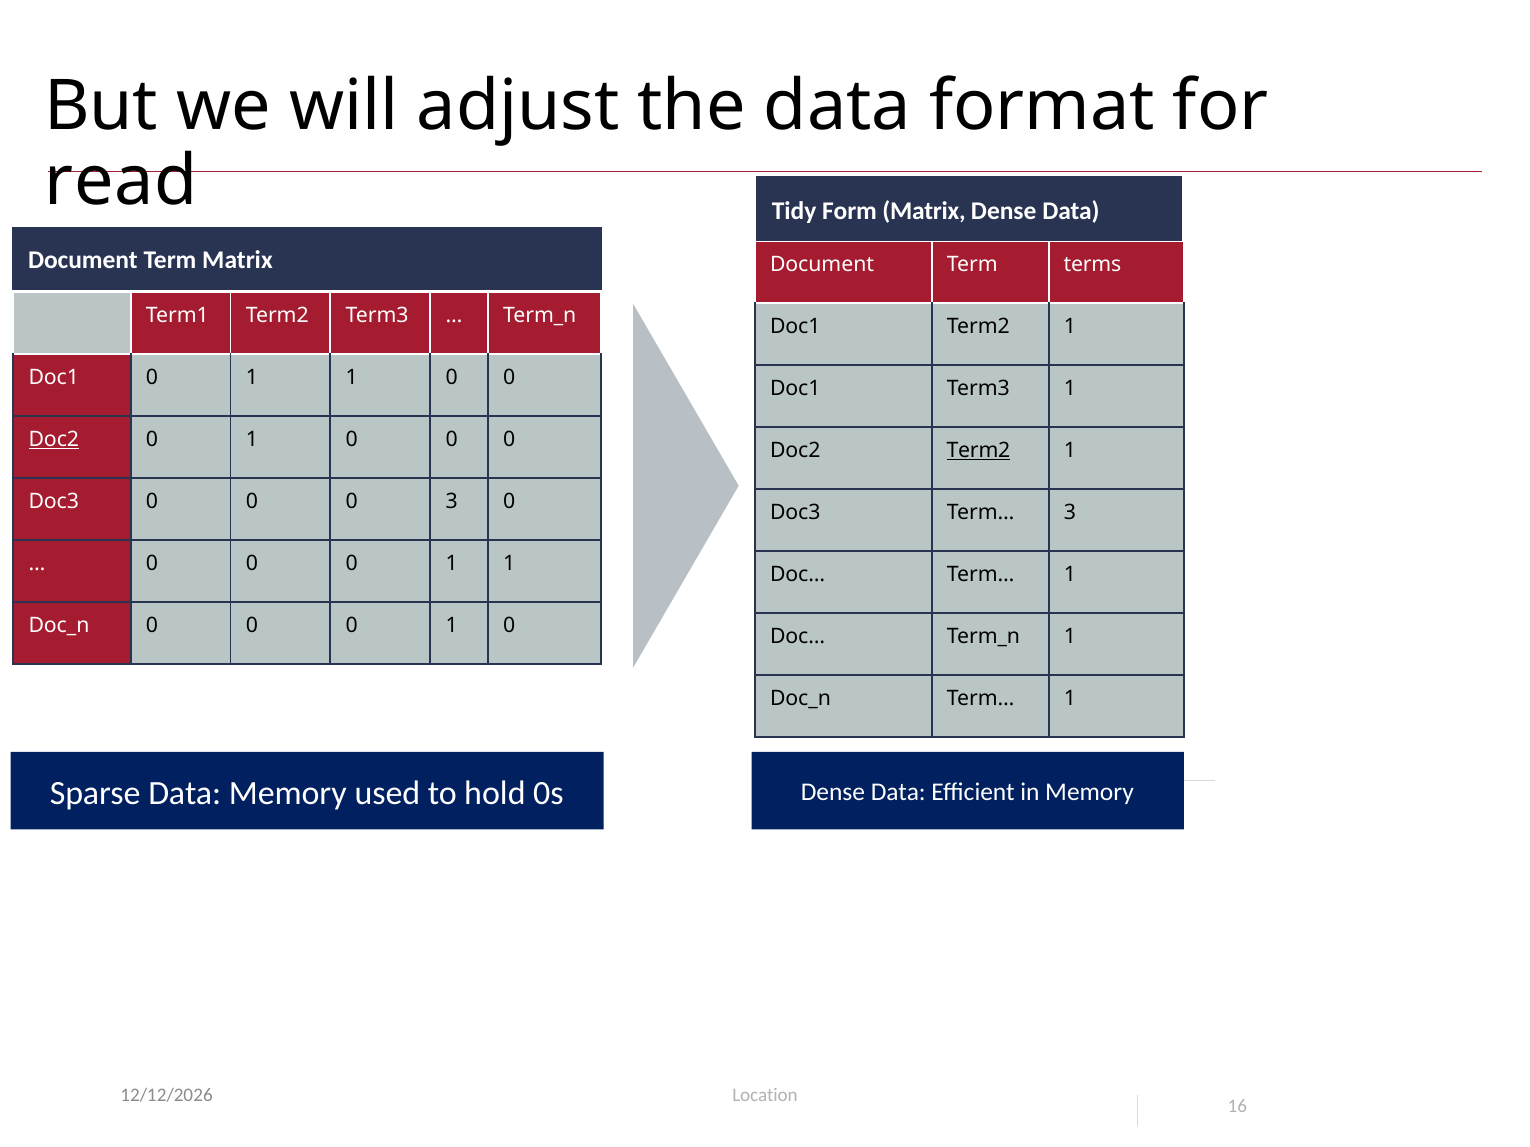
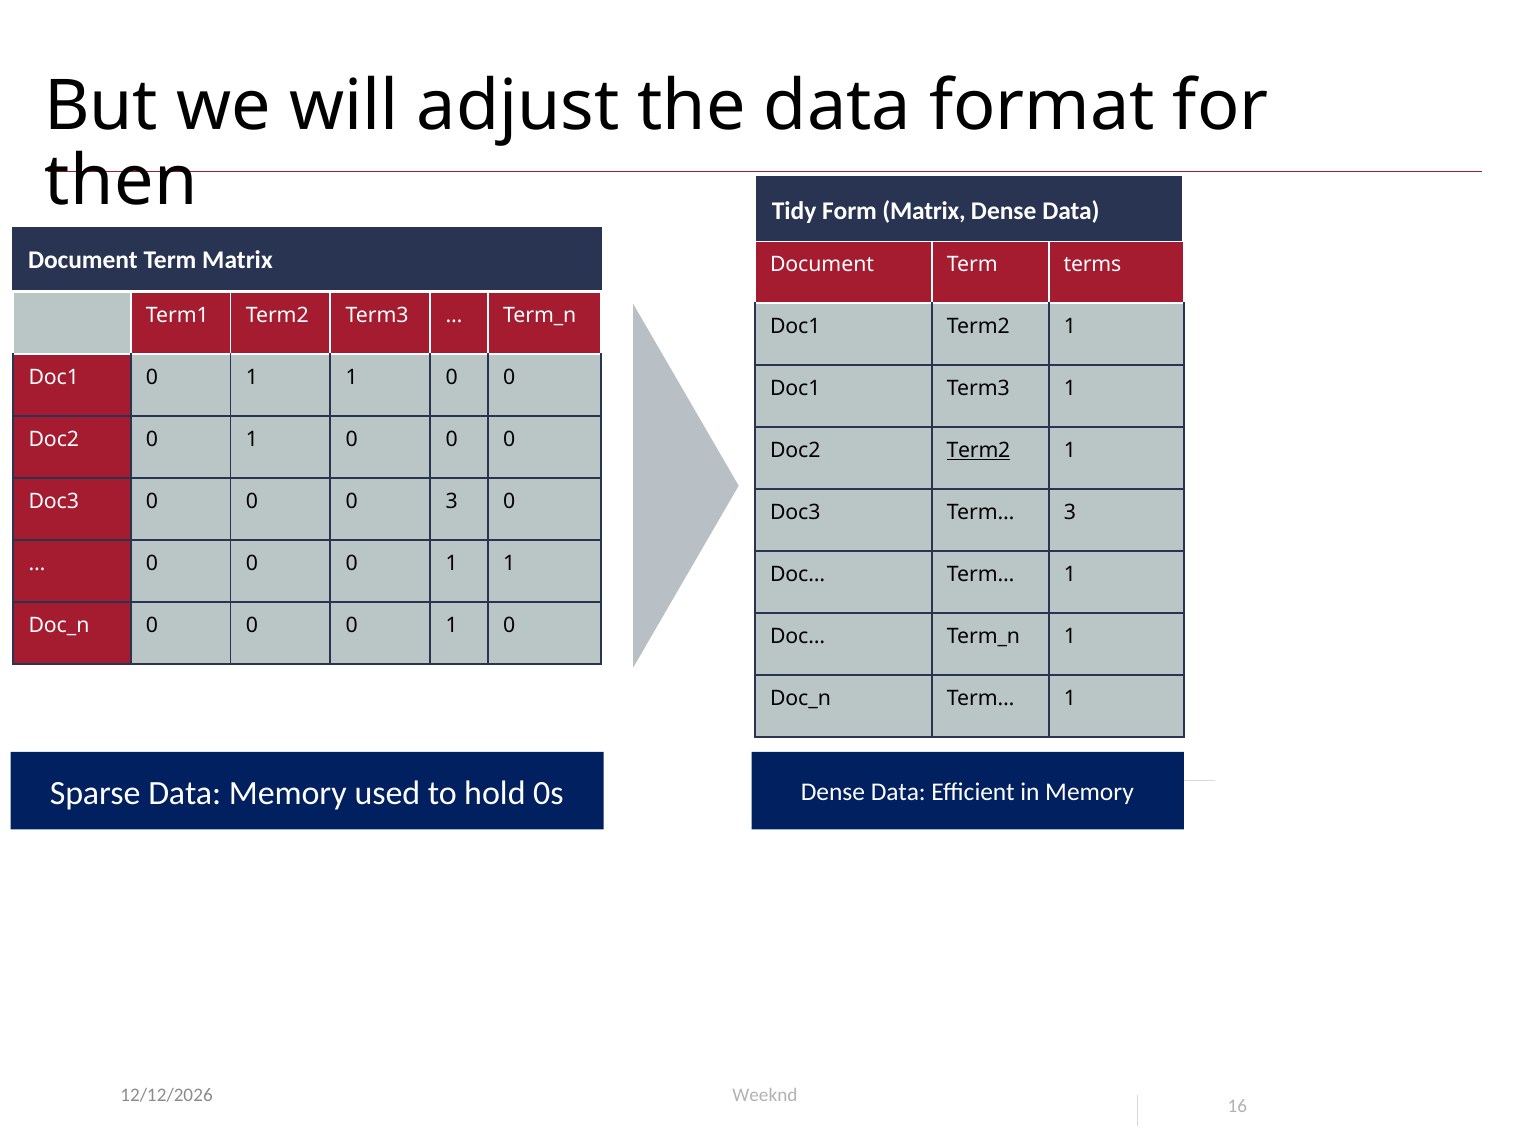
read: read -> then (121, 182)
Doc2 underline: present -> none (54, 439)
Location: Location -> Weeknd (765, 1095)
